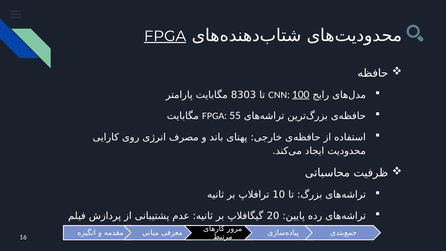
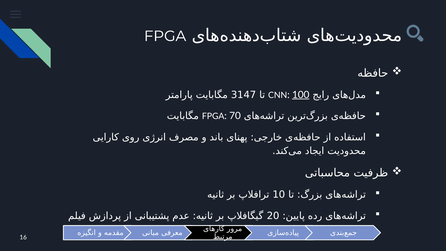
FPGA underline: present -> none (165, 36)
8303: 8303 -> 3147 (244, 95)
55: 55 -> 70 (235, 116)
